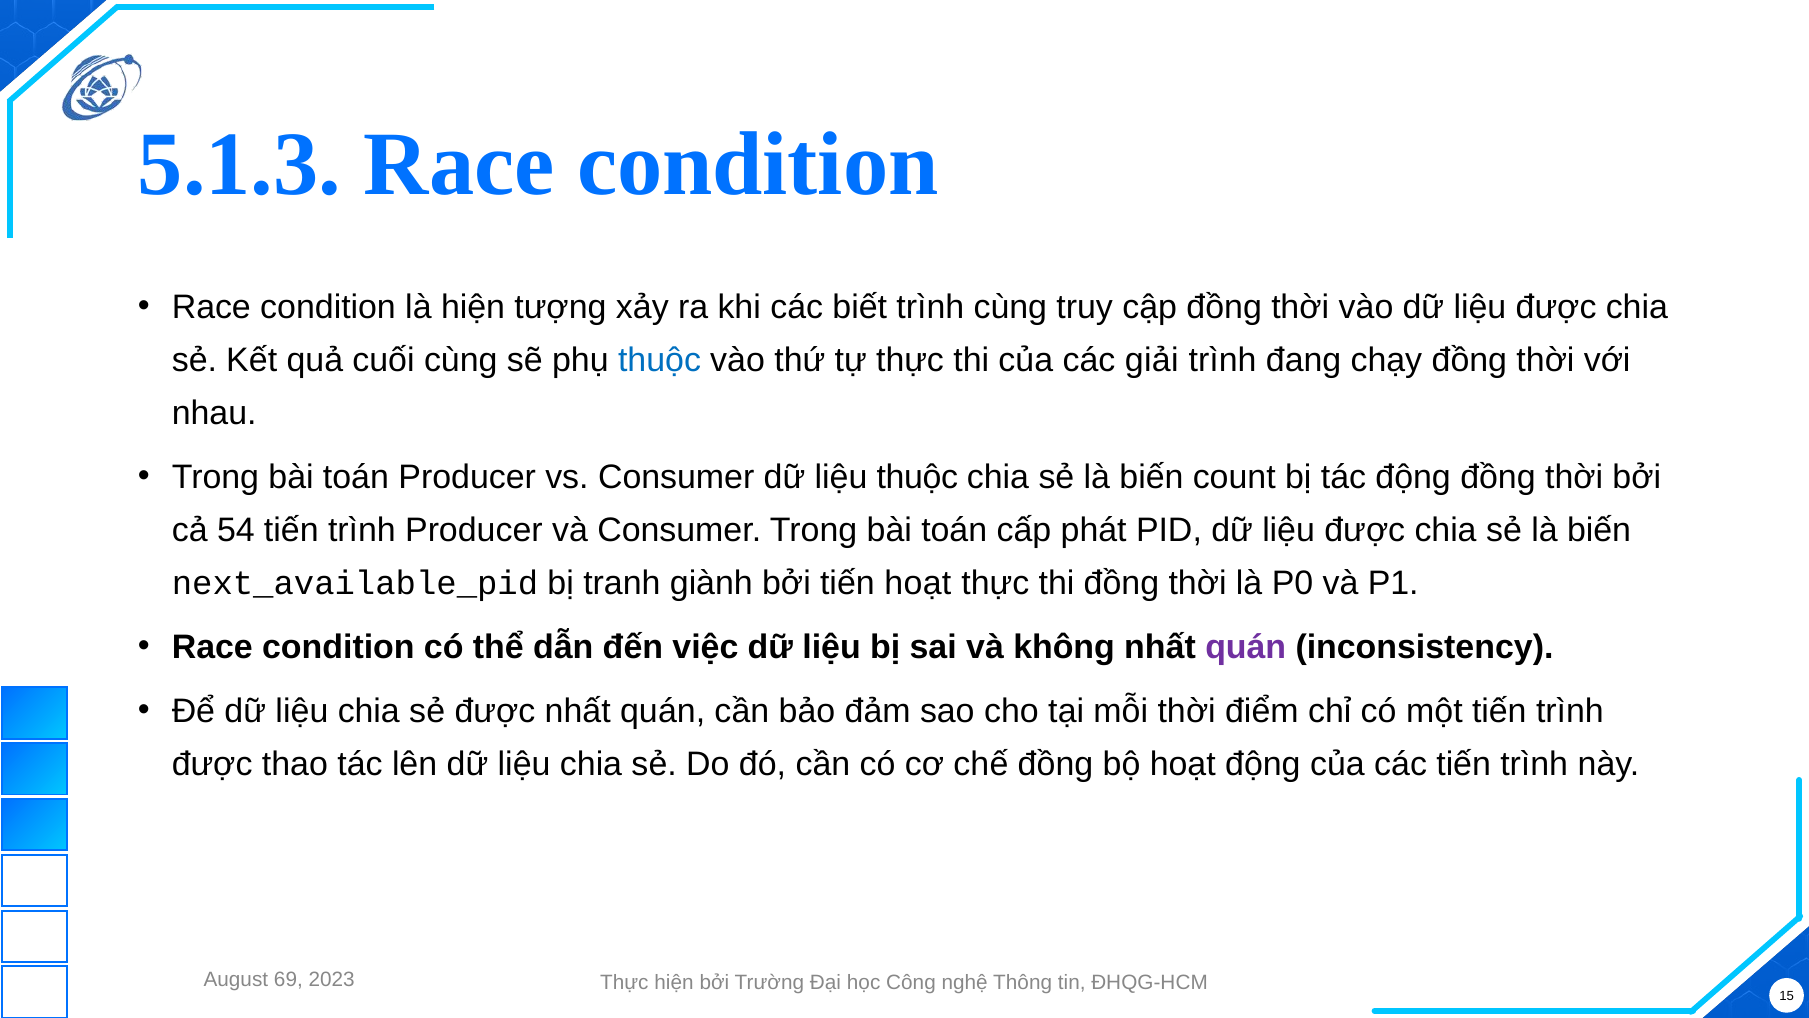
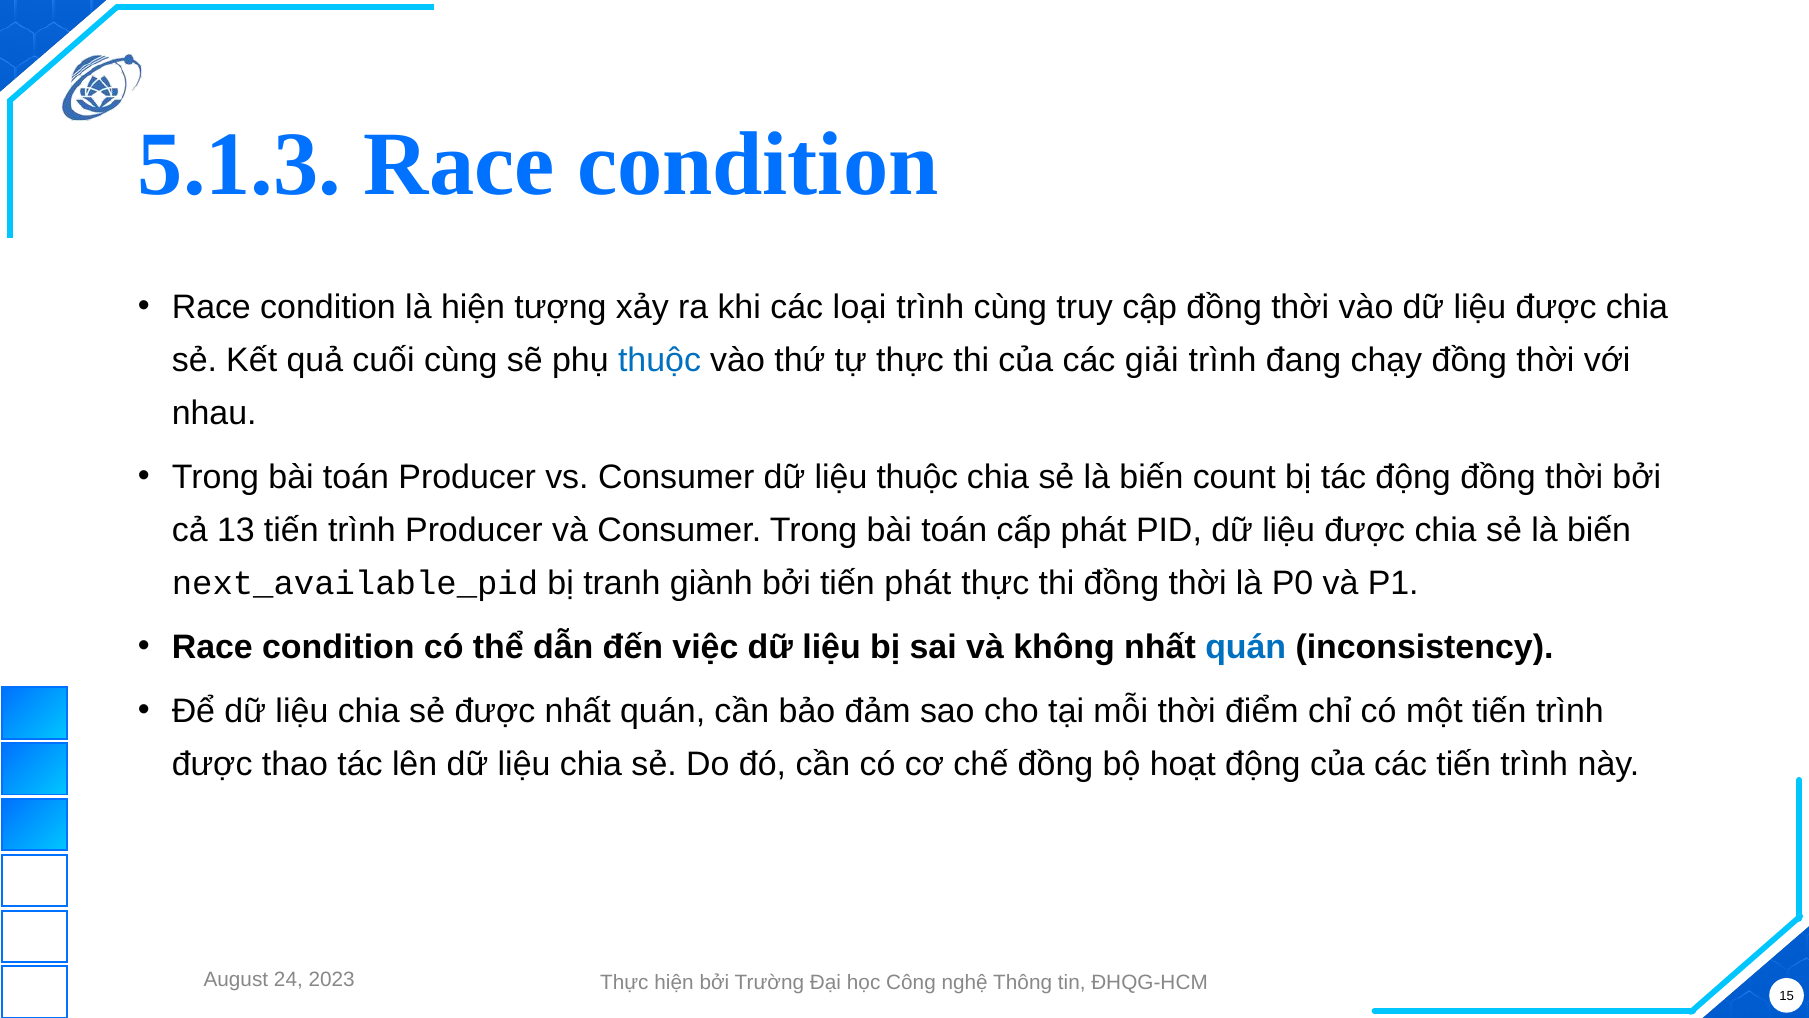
biết: biết -> loại (860, 307)
54: 54 -> 13 (236, 530)
tiến hoạt: hoạt -> phát (918, 583)
quán colour: purple -> blue (1246, 647)
69: 69 -> 24 (288, 979)
